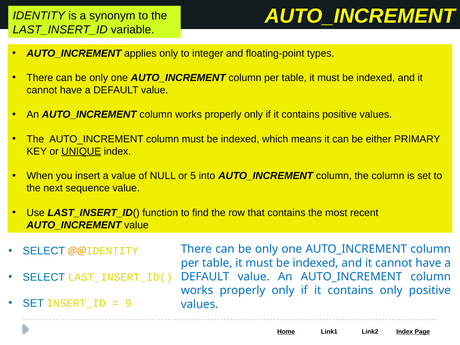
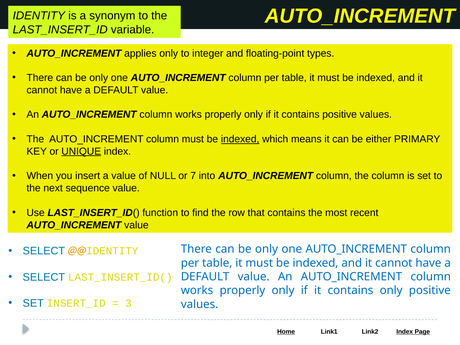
indexed underline: none -> present (240, 139)
5: 5 -> 7 (193, 176)
9: 9 -> 3 (128, 303)
